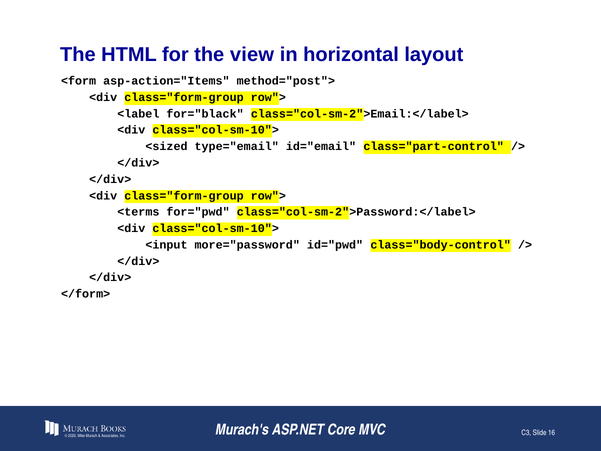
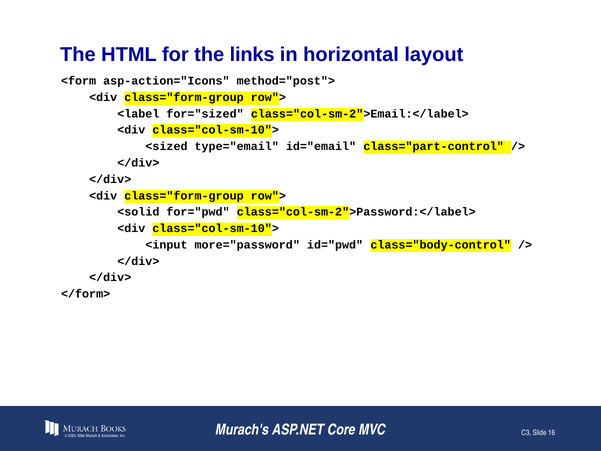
view: view -> links (252, 55)
asp-action="Items: asp-action="Items -> asp-action="Icons (166, 81)
for="black: for="black -> for="sized (205, 114)
<terms: <terms -> <solid (138, 212)
